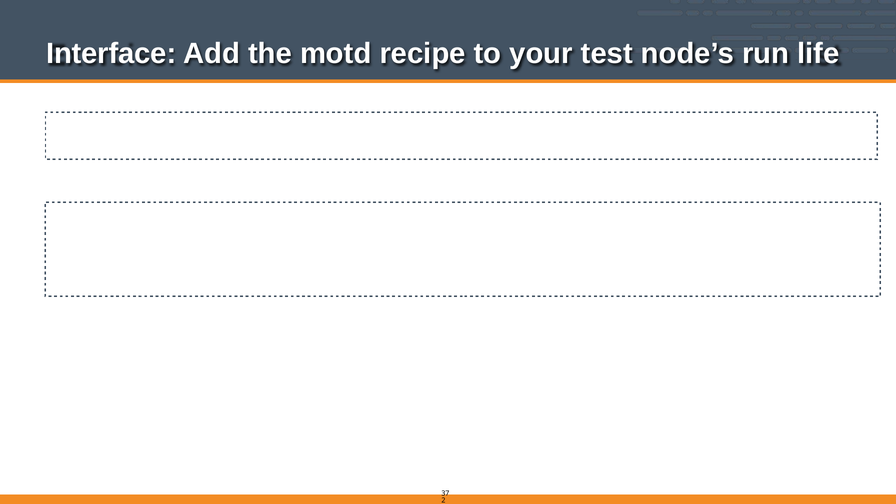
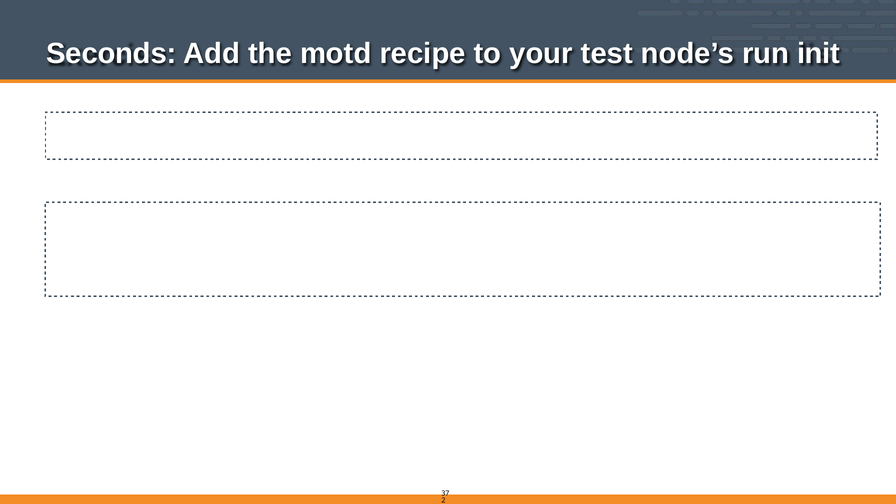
Interface: Interface -> Seconds (111, 54)
life: life -> init (818, 54)
